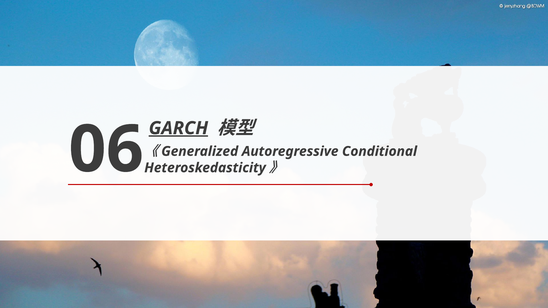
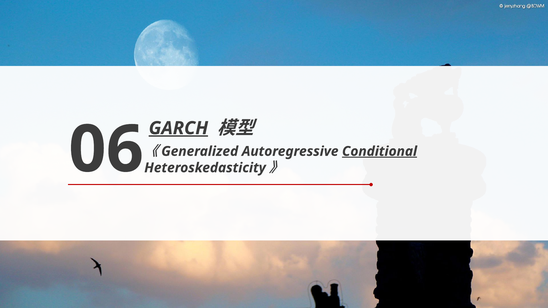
Conditional underline: none -> present (380, 151)
